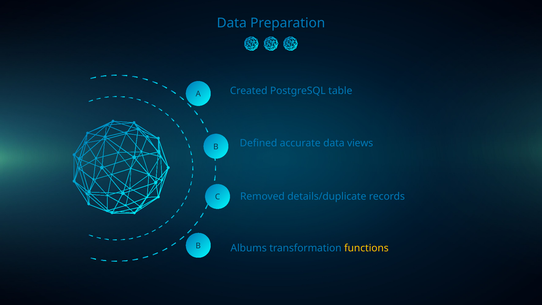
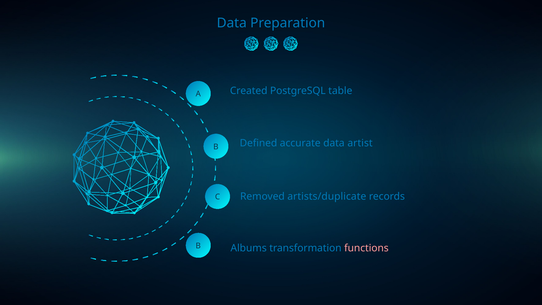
views: views -> artist (360, 143)
details/duplicate: details/duplicate -> artists/duplicate (327, 196)
functions colour: yellow -> pink (366, 248)
